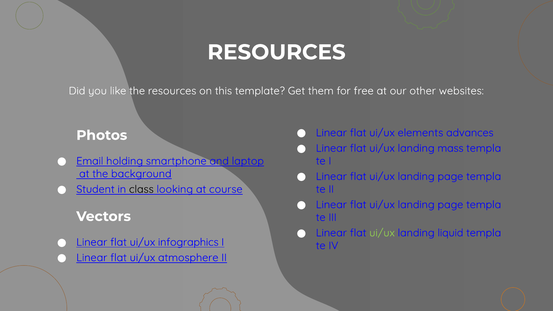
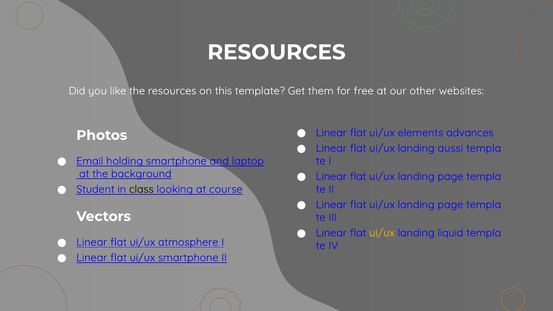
mass: mass -> aussi (450, 148)
ui/ux colour: light green -> yellow (382, 233)
infographics: infographics -> atmosphere (188, 242)
ui/ux atmosphere: atmosphere -> smartphone (188, 258)
